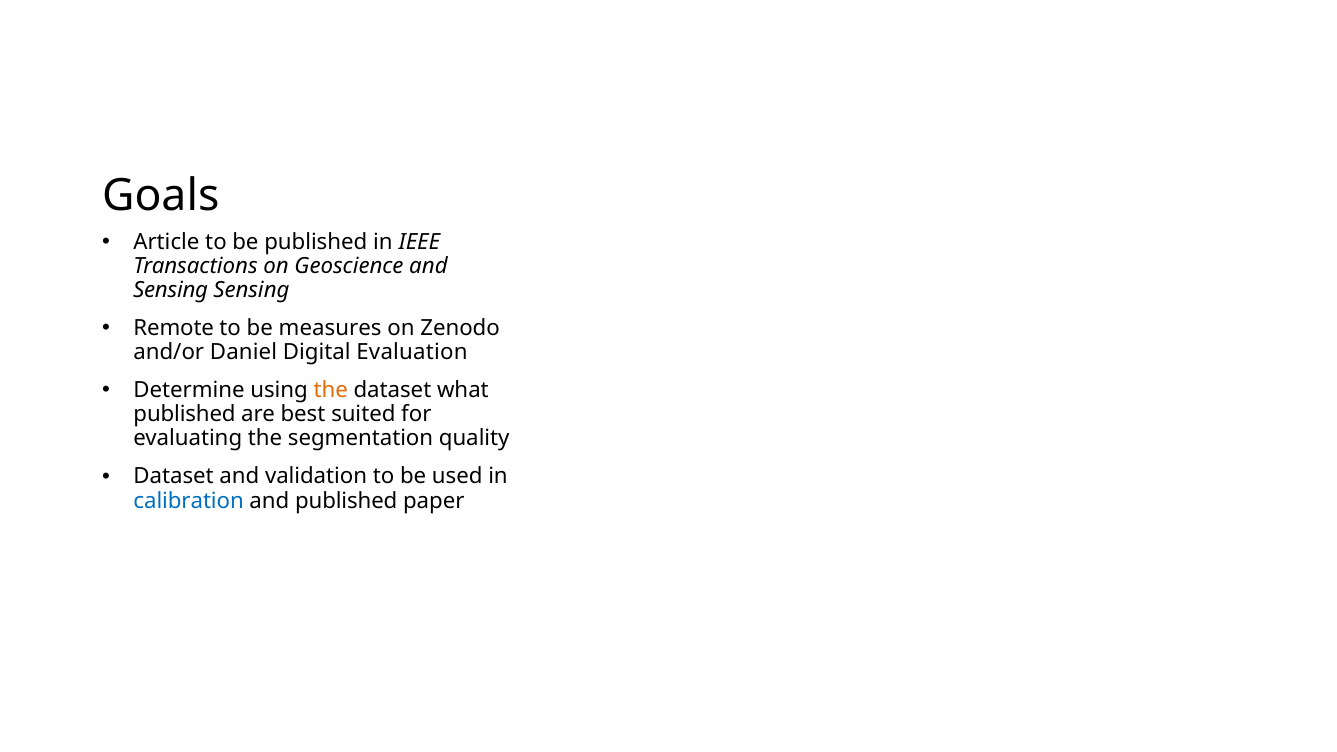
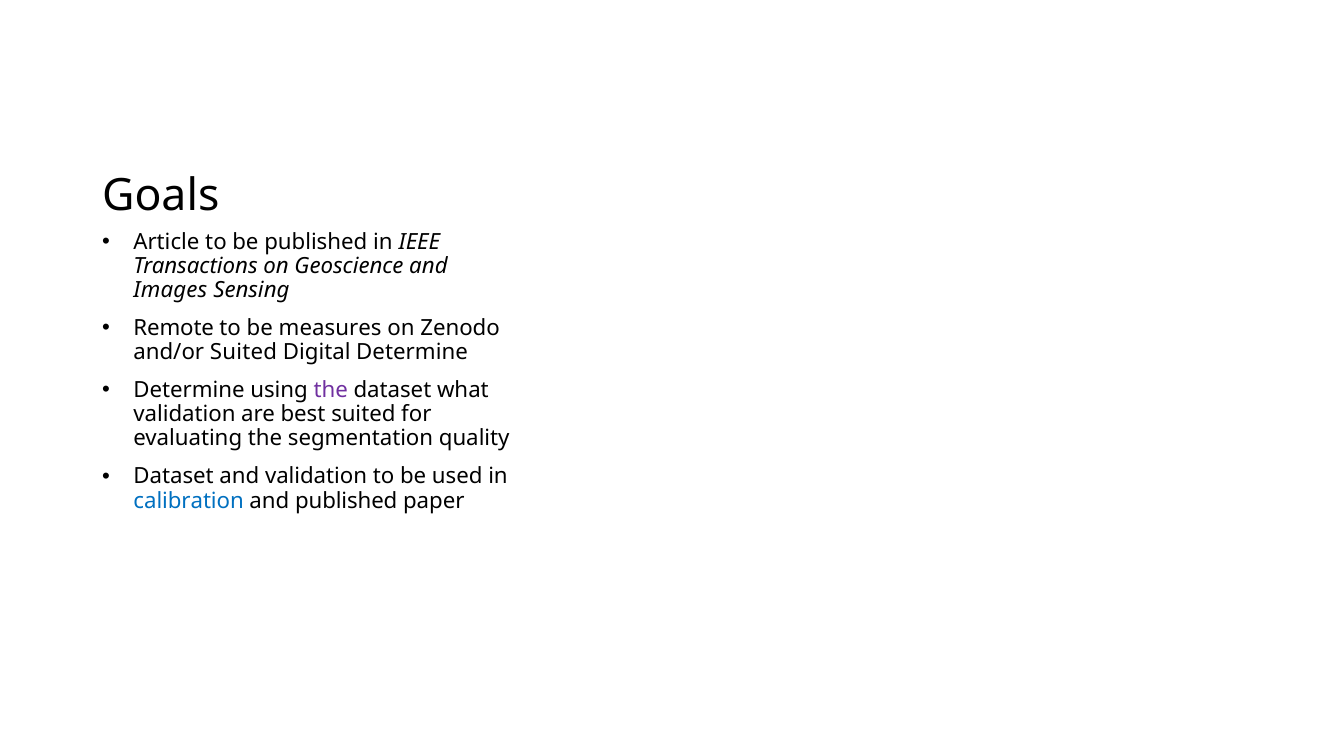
Sensing: Sensing -> Images (170, 291)
and/or Daniel: Daniel -> Suited (243, 353)
Digital Evaluation: Evaluation -> Determine (412, 353)
the colour: orange -> purple (331, 391)
published: published -> validation (184, 415)
